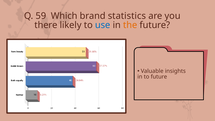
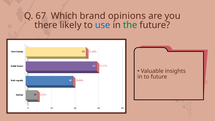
59: 59 -> 67 (41, 16)
statistics: statistics -> opinions (127, 16)
the colour: orange -> green (130, 25)
